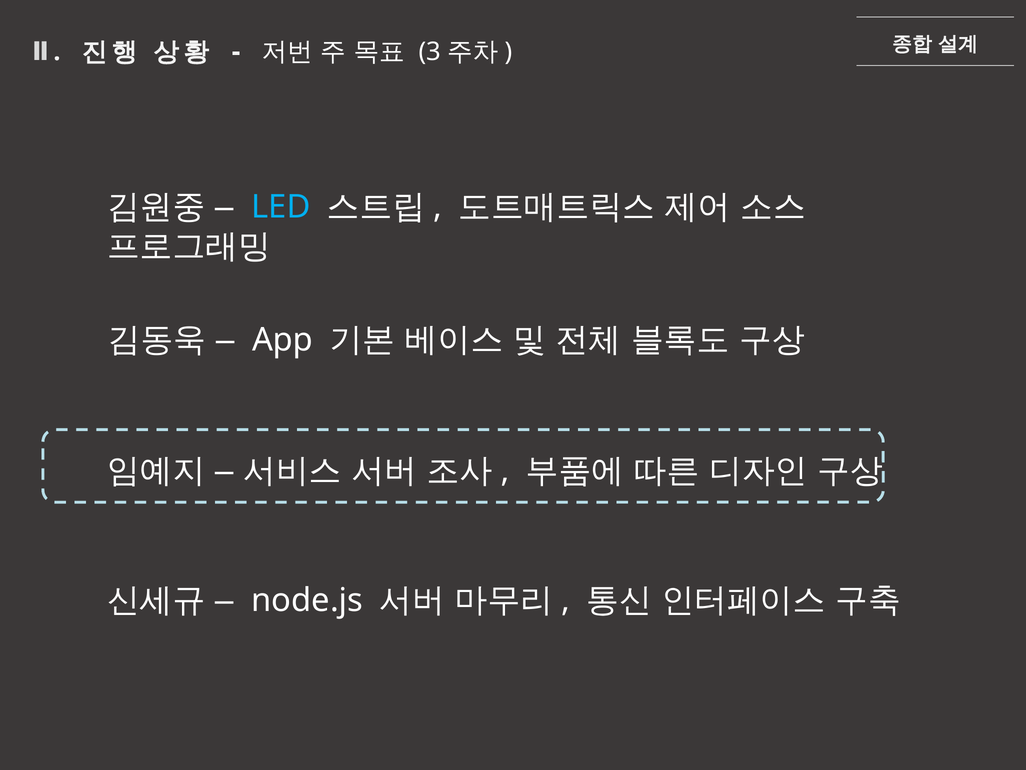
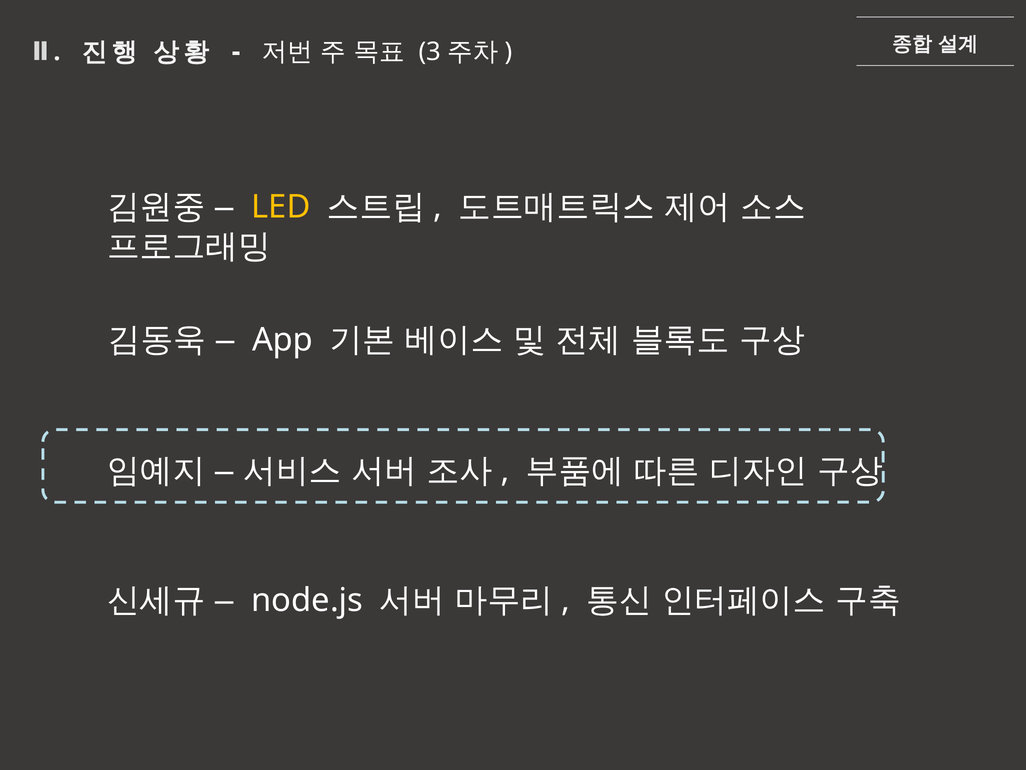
LED colour: light blue -> yellow (281, 207)
